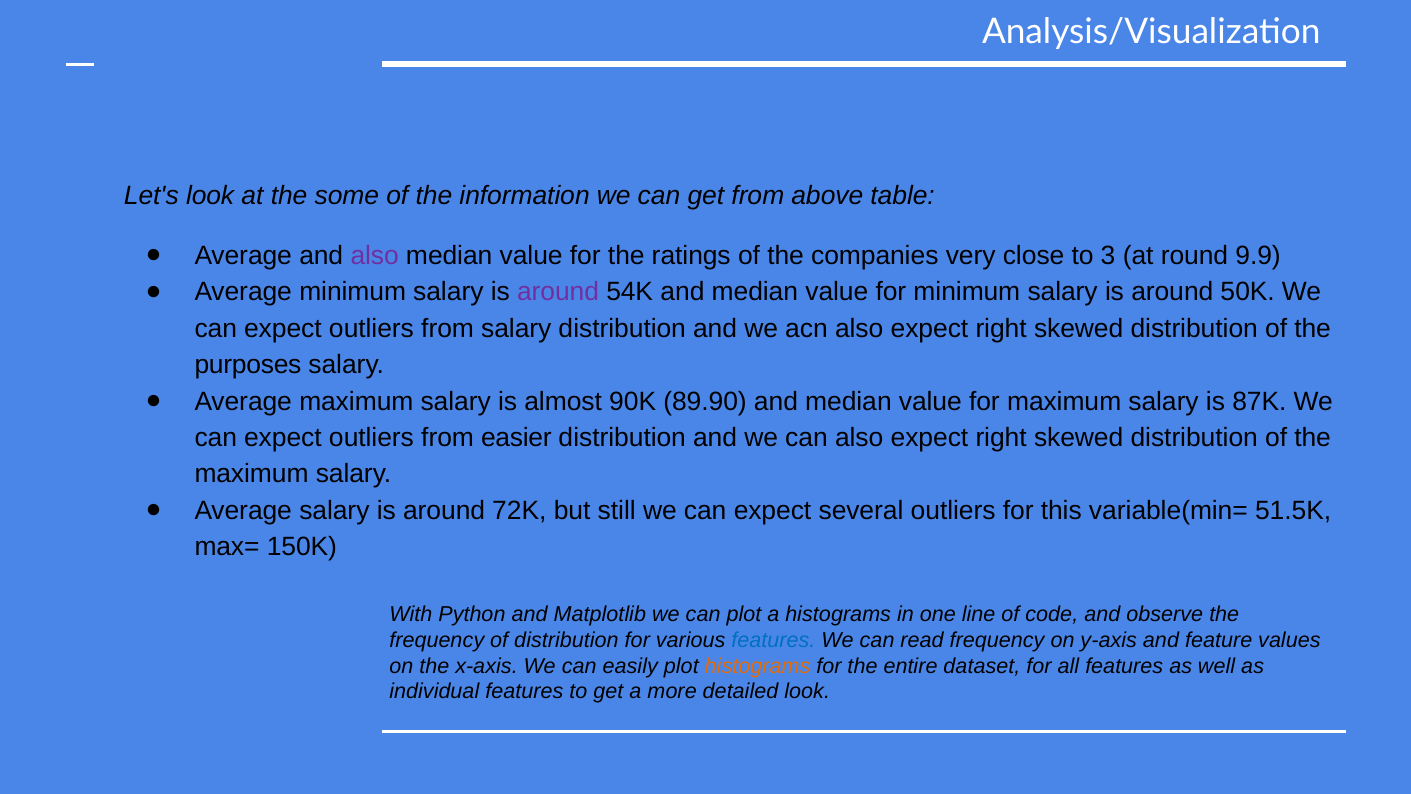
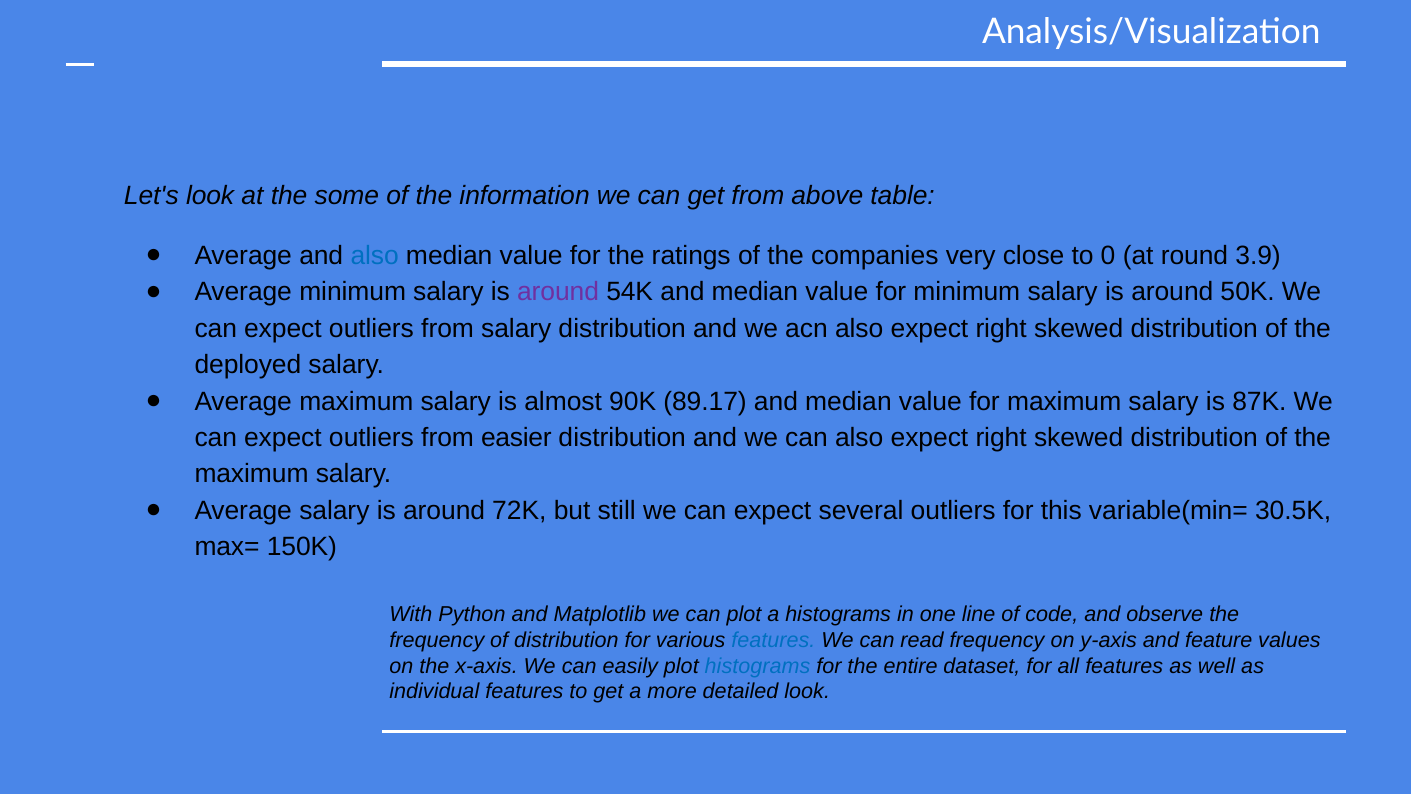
also colour: purple -> blue (375, 255)
3: 3 -> 0 (1108, 255)
9.9: 9.9 -> 3.9 (1258, 255)
purposes: purposes -> deployed (248, 365)
89.90: 89.90 -> 89.17 (705, 401)
51.5K: 51.5K -> 30.5K (1293, 511)
histograms colour: orange -> blue (758, 666)
